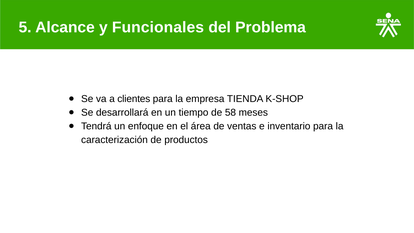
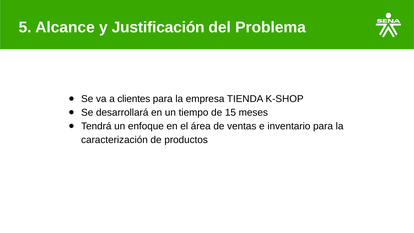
Funcionales: Funcionales -> Justificación (158, 27)
58: 58 -> 15 (230, 112)
